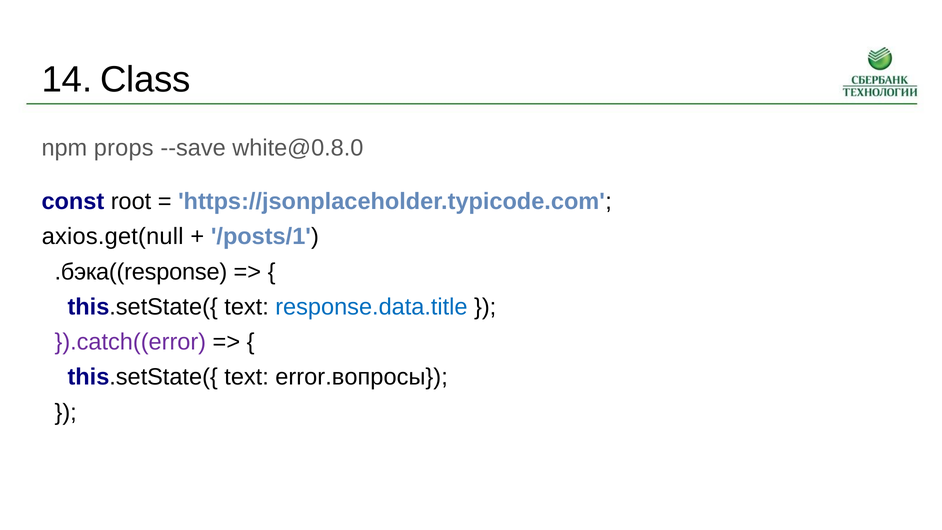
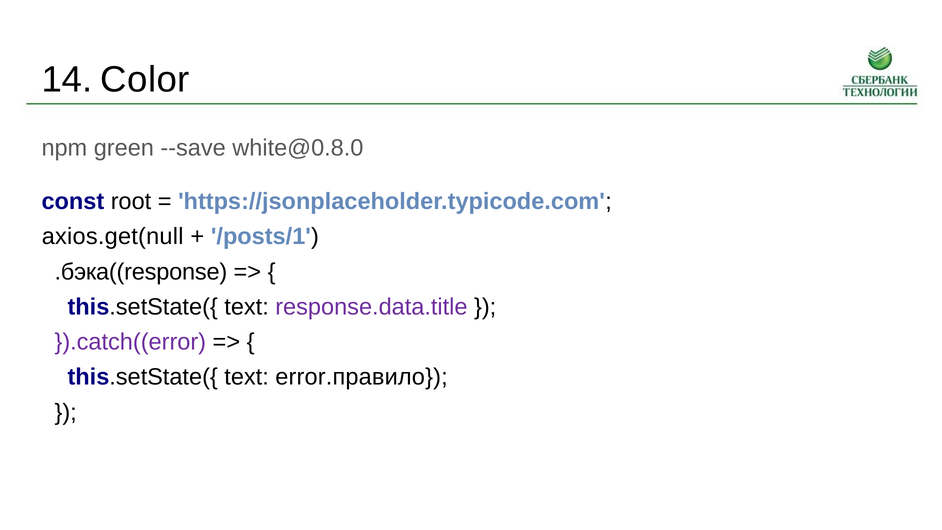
Class: Class -> Color (145, 80)
props: props -> green (124, 148)
response.data.title colour: blue -> purple (371, 307)
error.вопросы: error.вопросы -> error.правило (361, 377)
